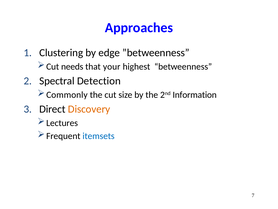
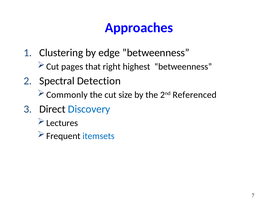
needs: needs -> pages (72, 66)
your: your -> right (112, 66)
Information: Information -> Referenced (195, 95)
Discovery colour: orange -> blue (89, 109)
